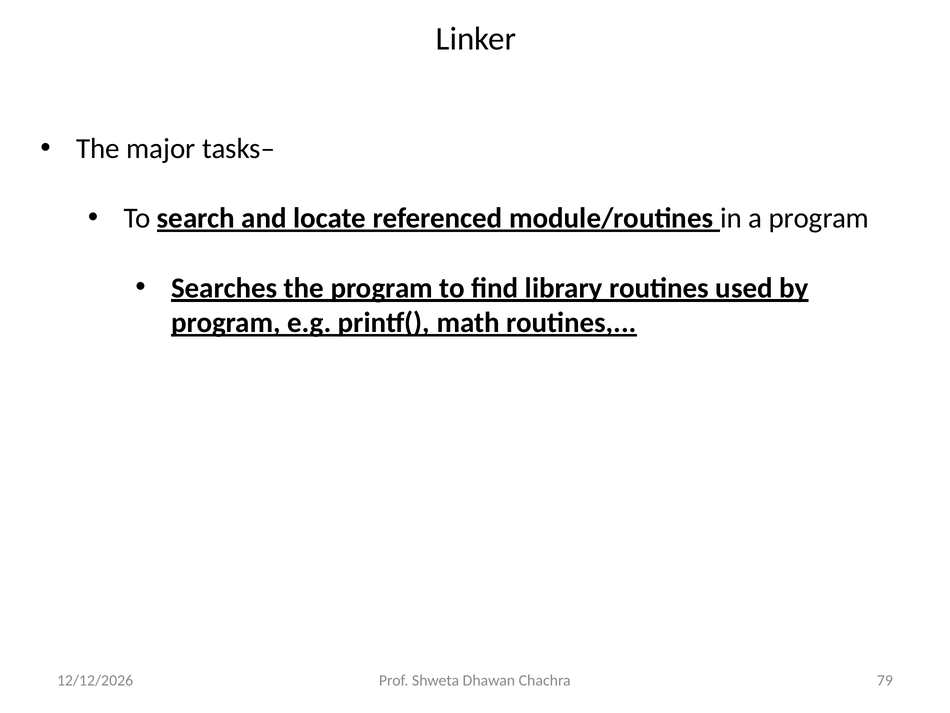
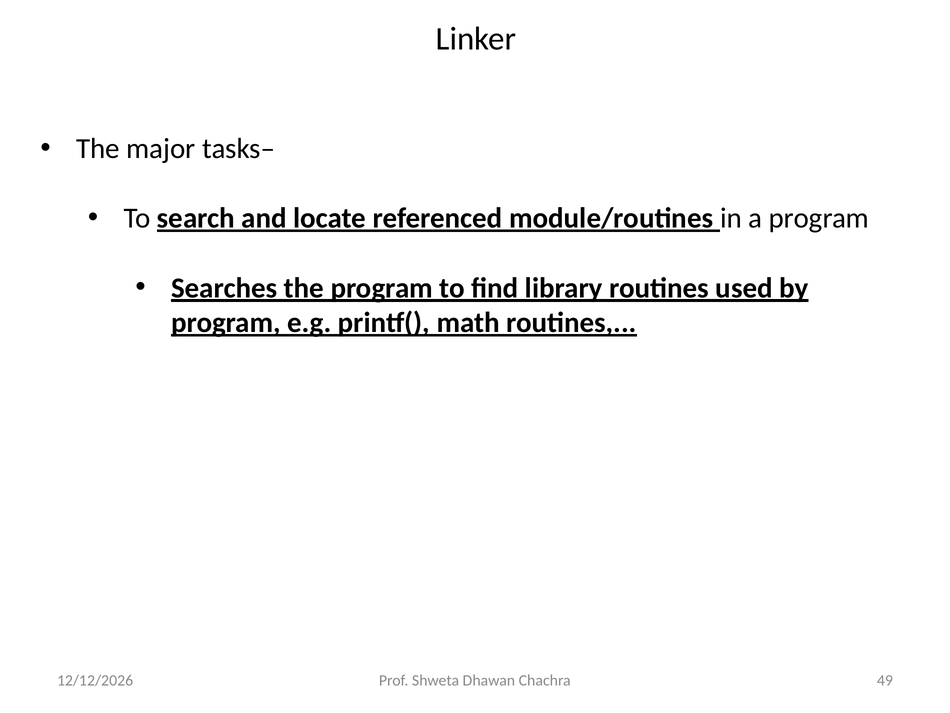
79: 79 -> 49 (885, 680)
